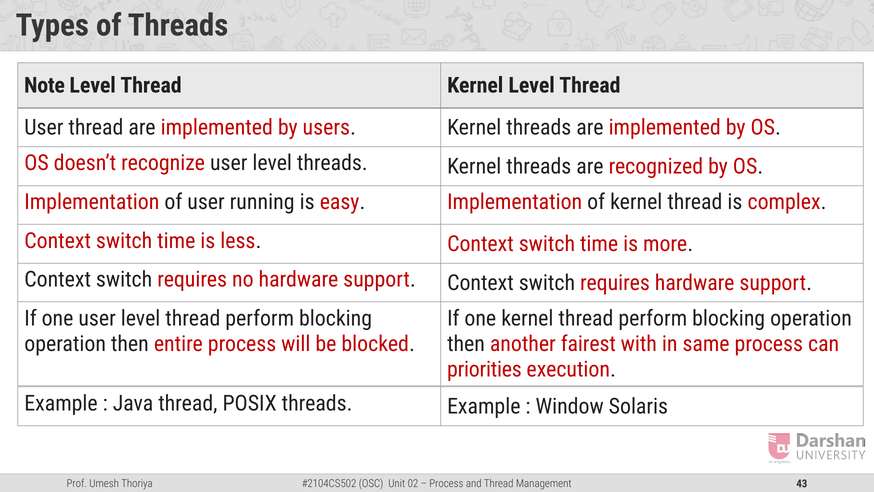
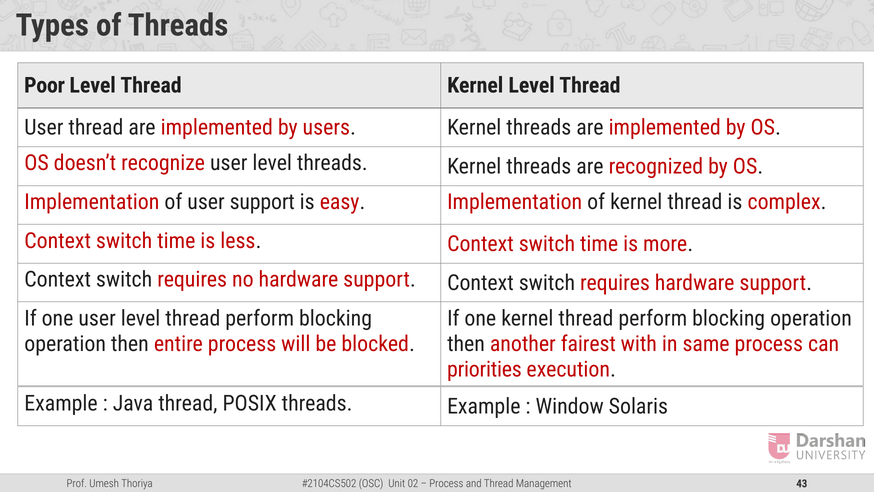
Note: Note -> Poor (44, 85)
user running: running -> support (262, 202)
